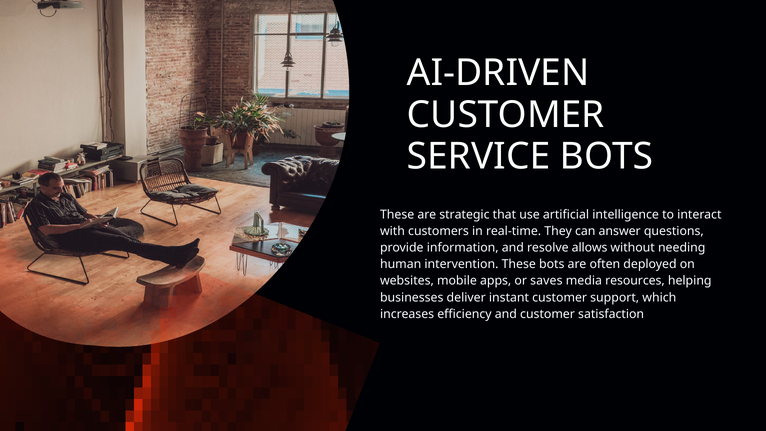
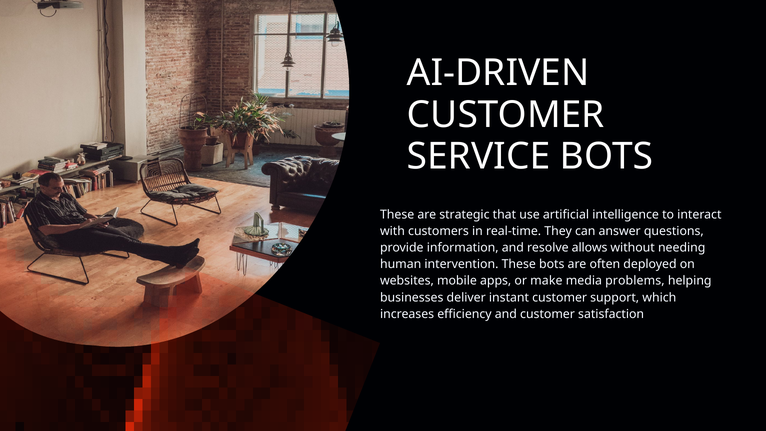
saves: saves -> make (546, 281)
resources: resources -> problems (635, 281)
